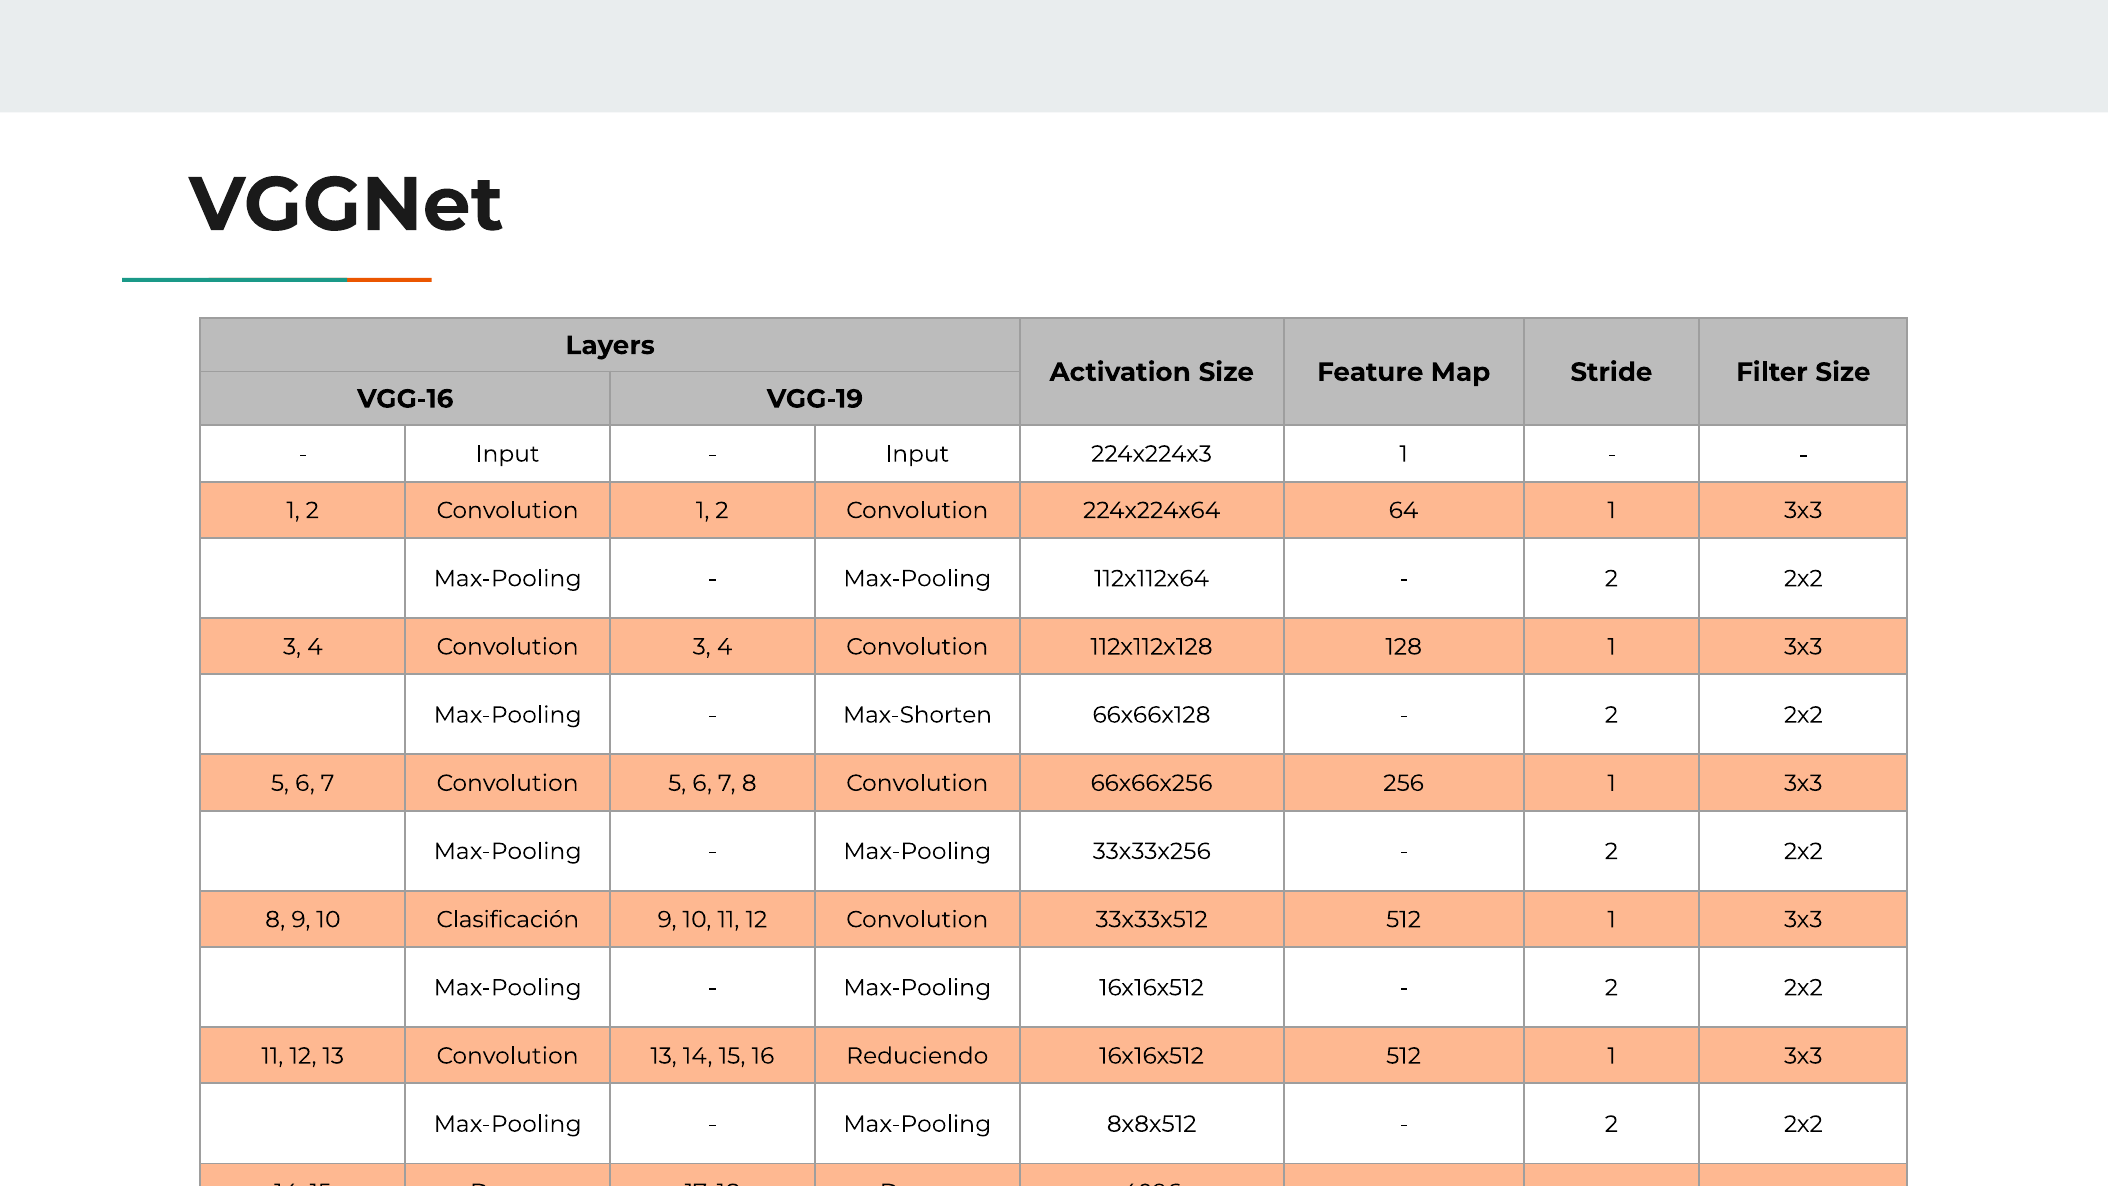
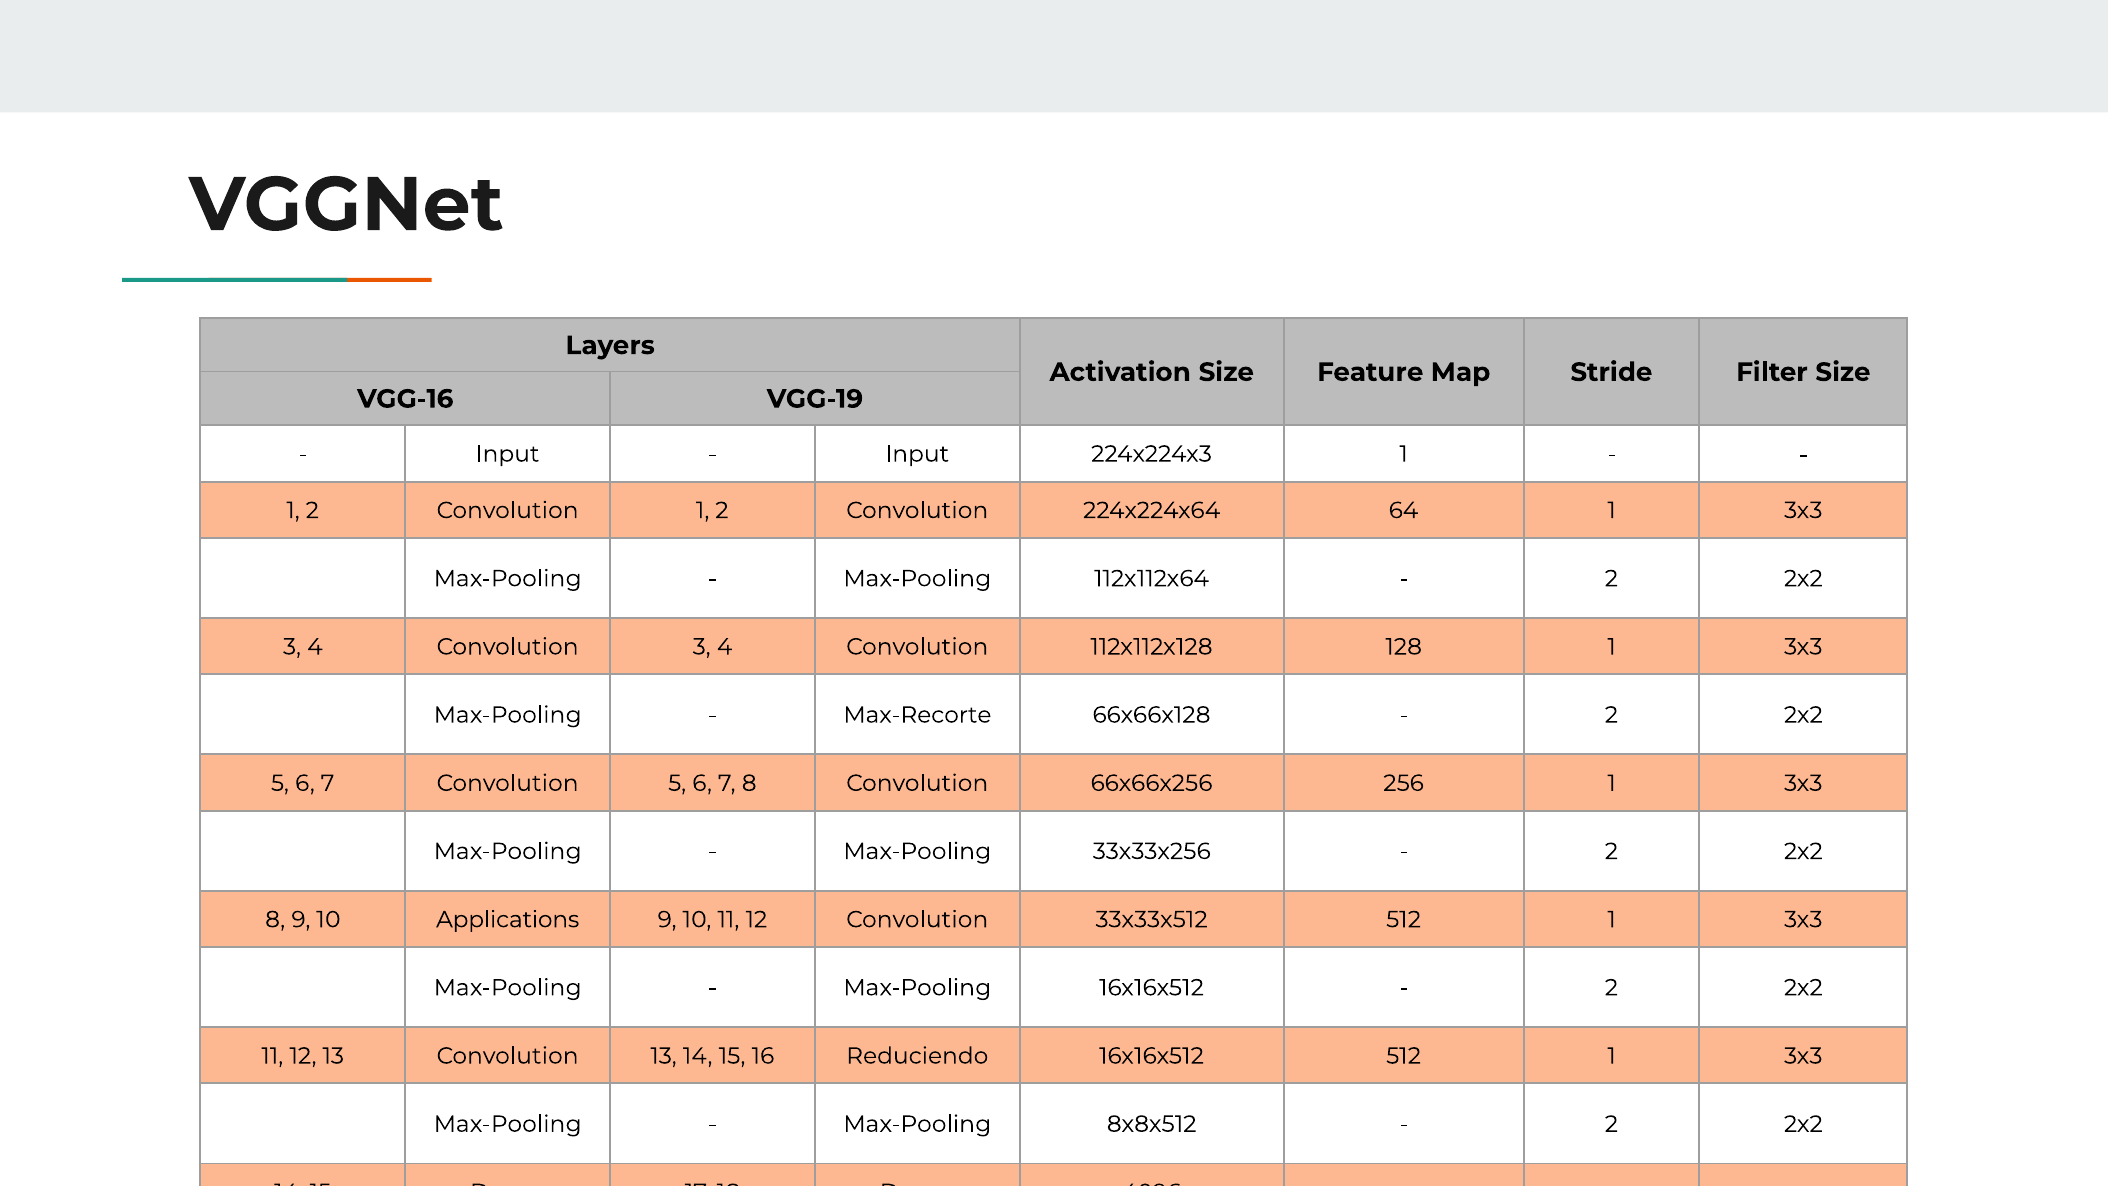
Max-Shorten: Max-Shorten -> Max-Recorte (917, 715)
Clasificación: Clasificación -> Applications (508, 919)
